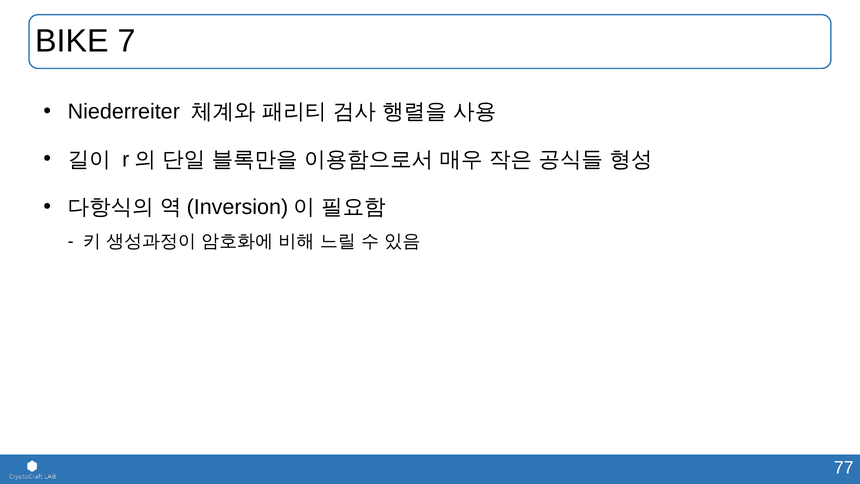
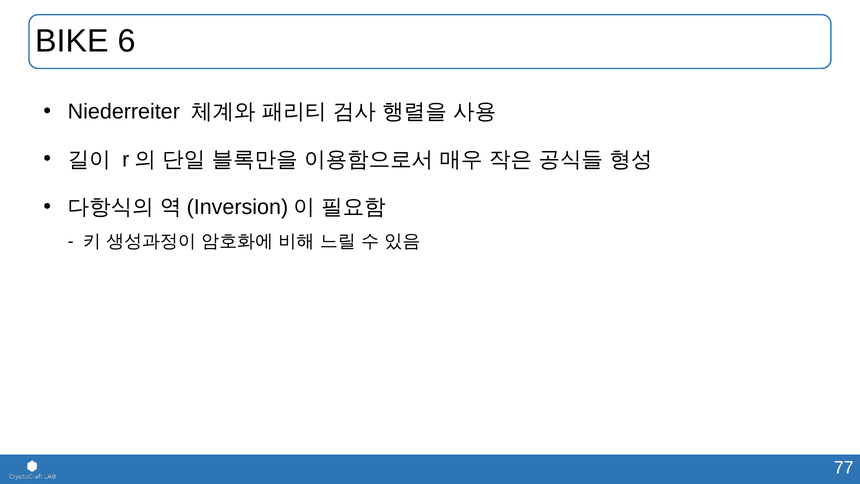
7: 7 -> 6 (127, 41)
